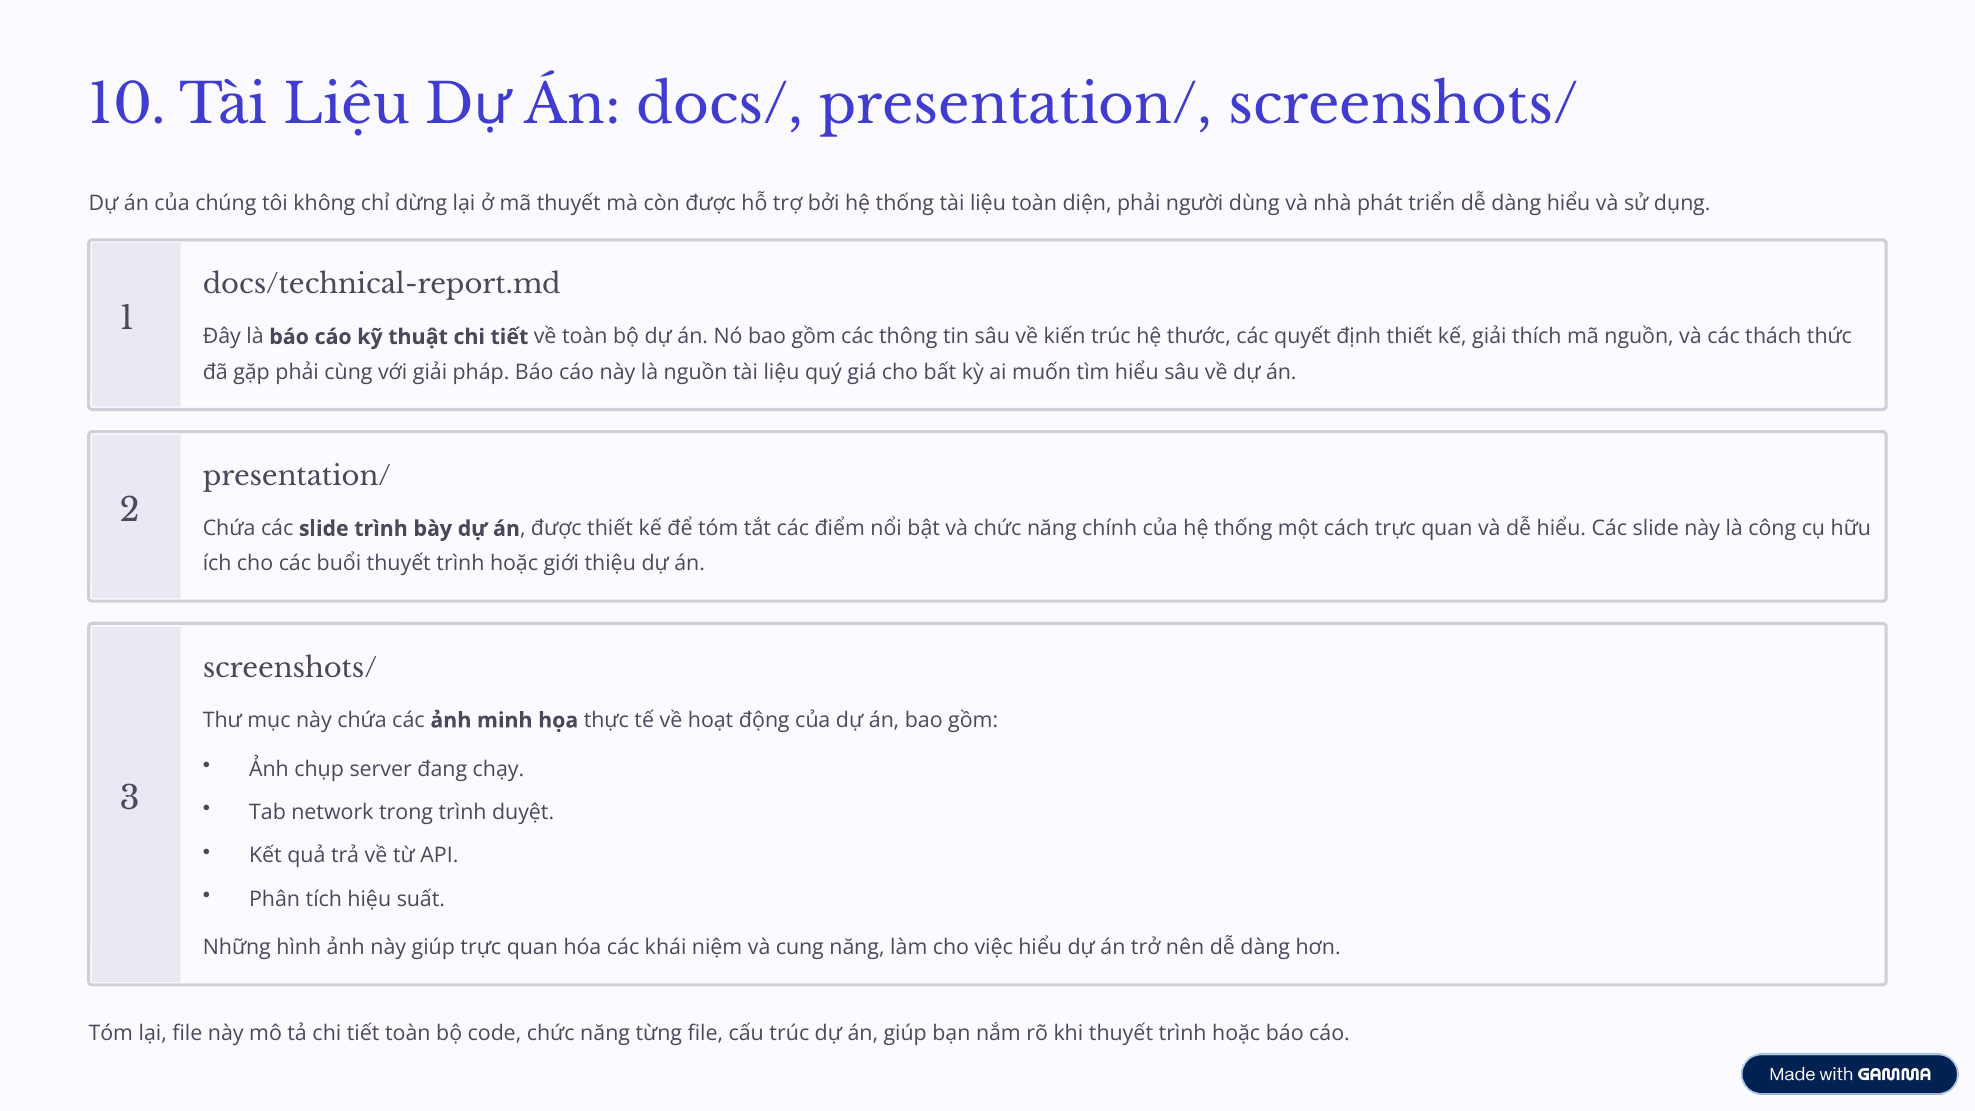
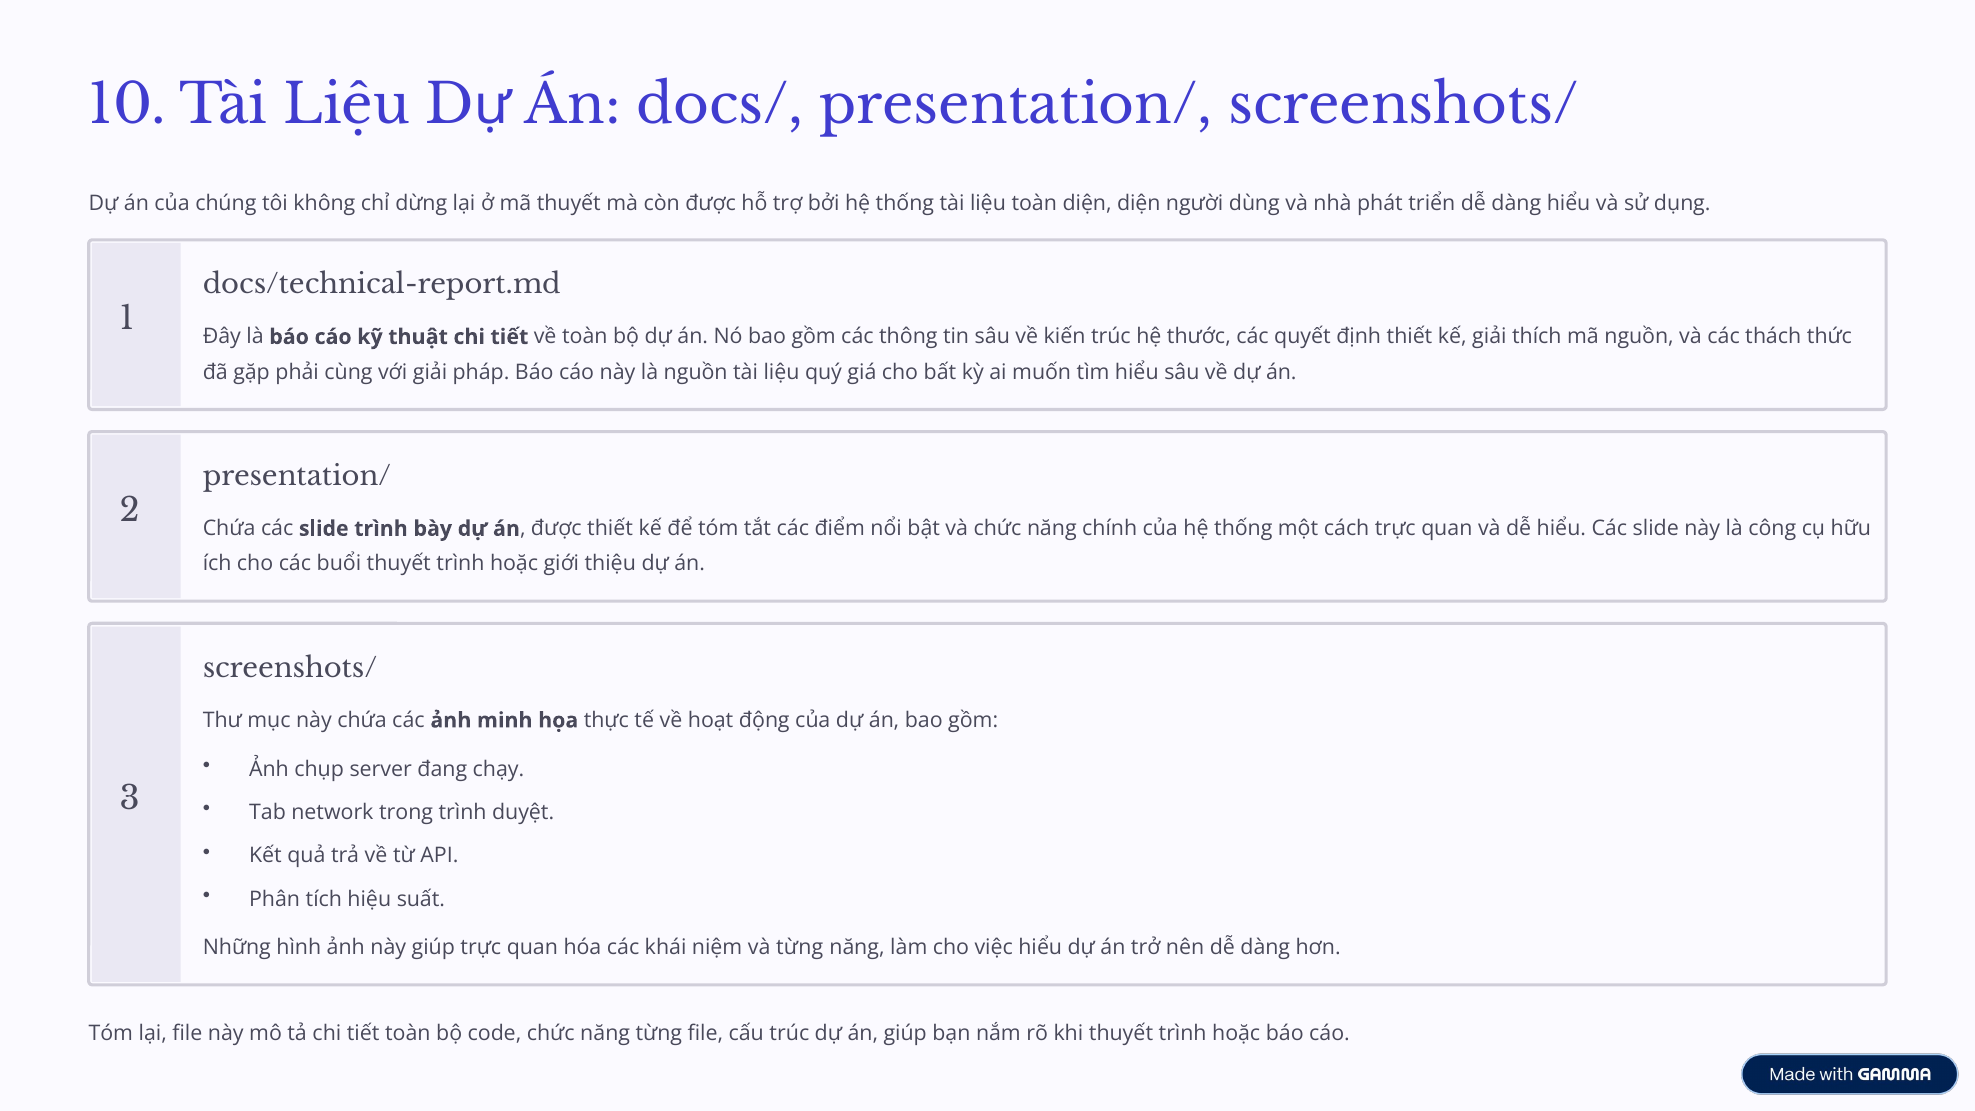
diện phải: phải -> diện (1139, 203)
và cung: cung -> từng (800, 948)
